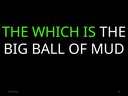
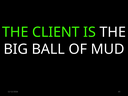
WHICH: WHICH -> CLIENT (56, 32)
